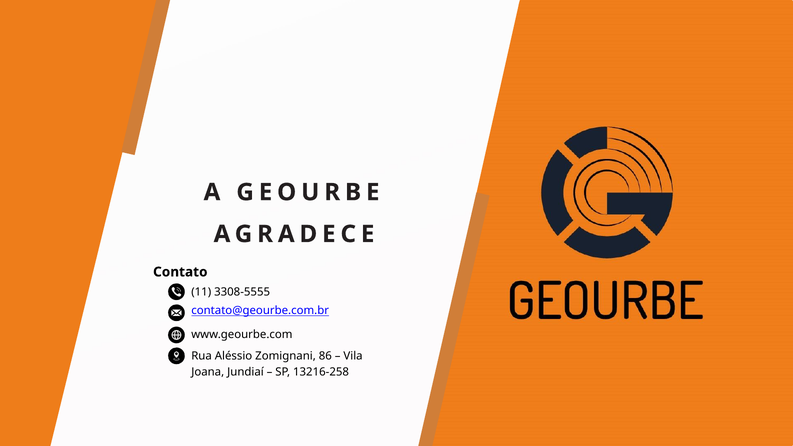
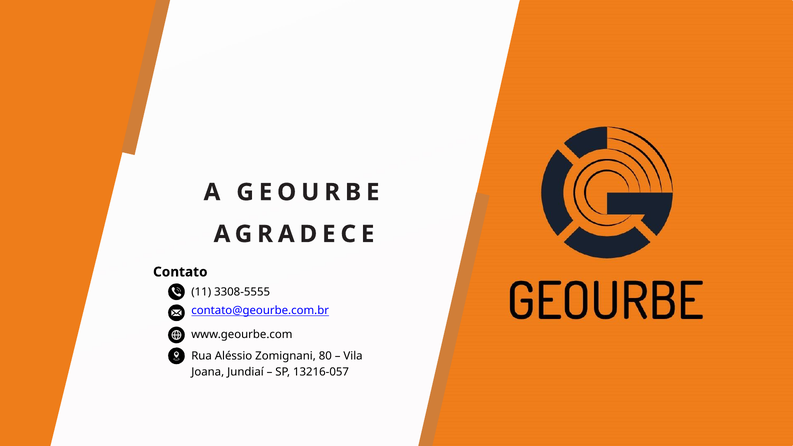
86: 86 -> 80 (325, 356)
13216-258: 13216-258 -> 13216-057 (321, 372)
